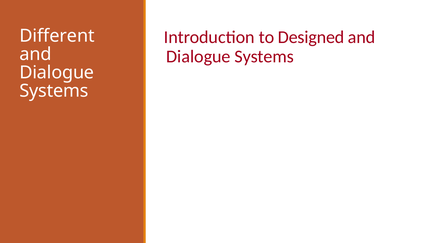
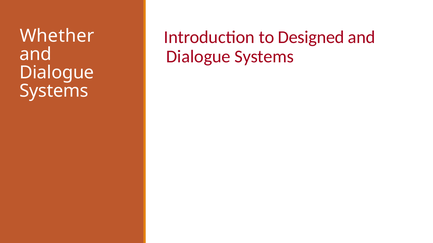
Different: Different -> Whether (57, 36)
